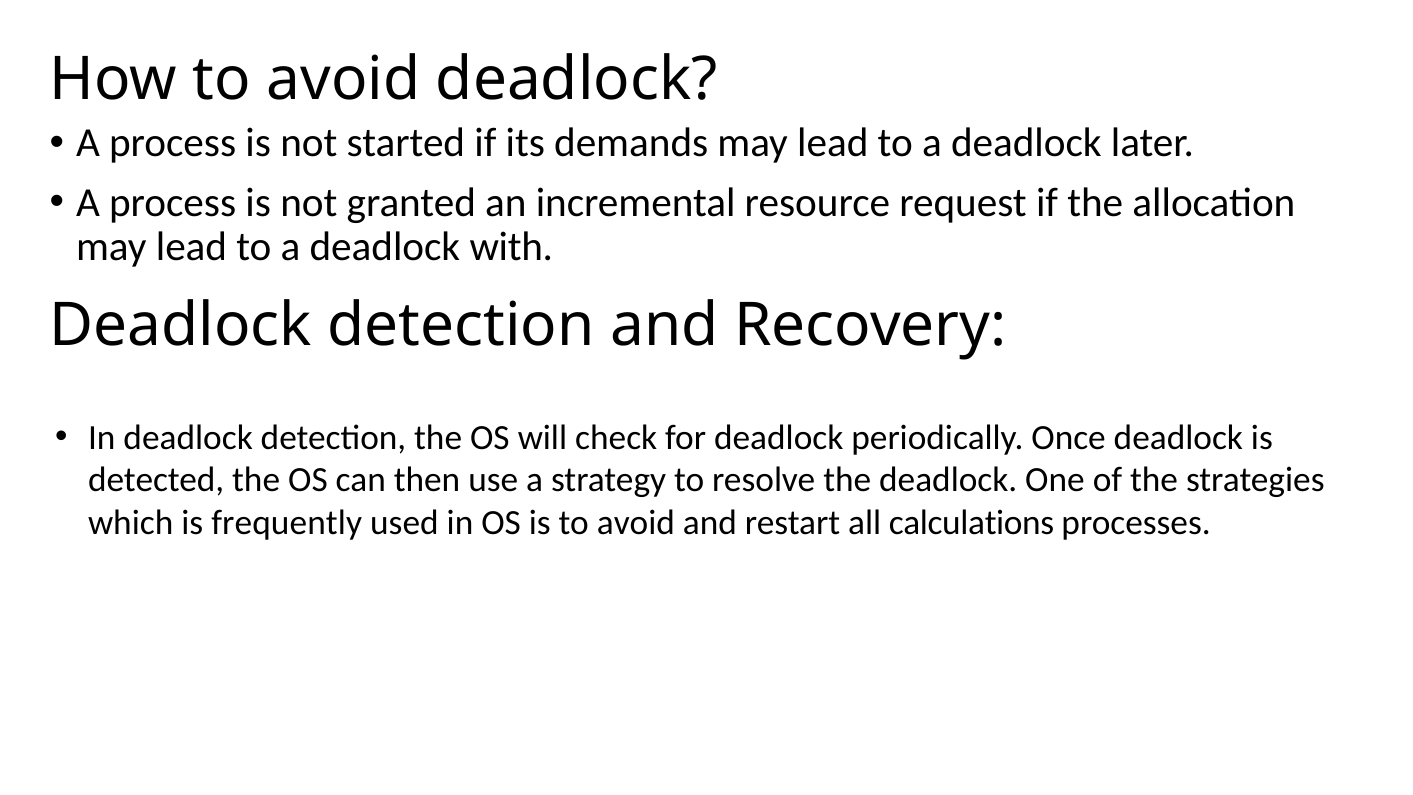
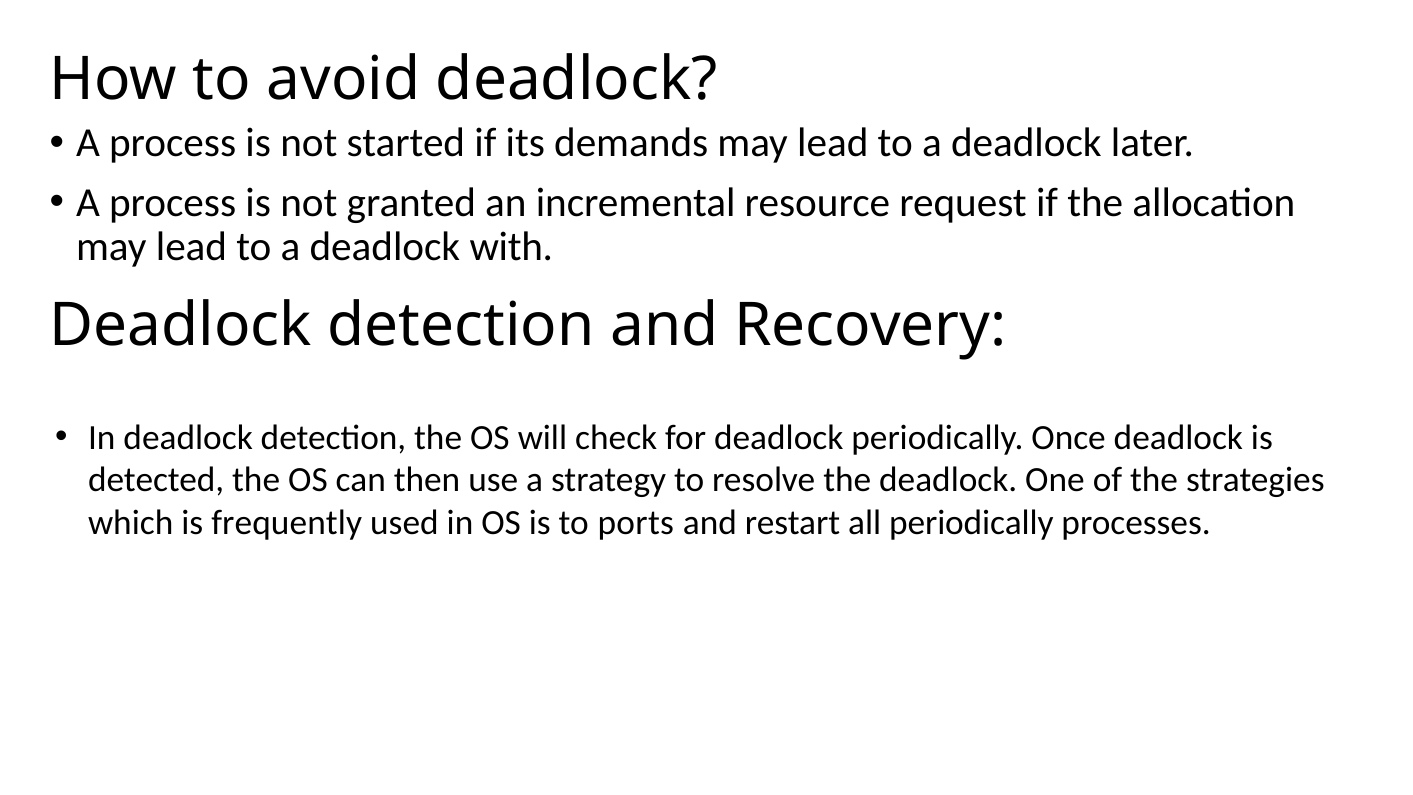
is to avoid: avoid -> ports (636, 522)
all calculations: calculations -> periodically (971, 522)
